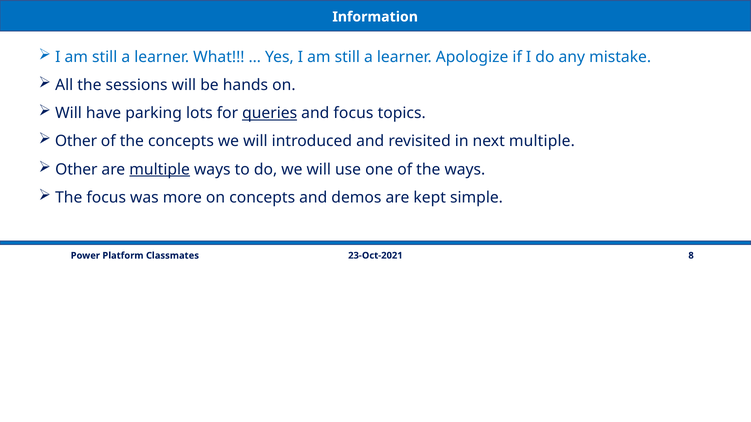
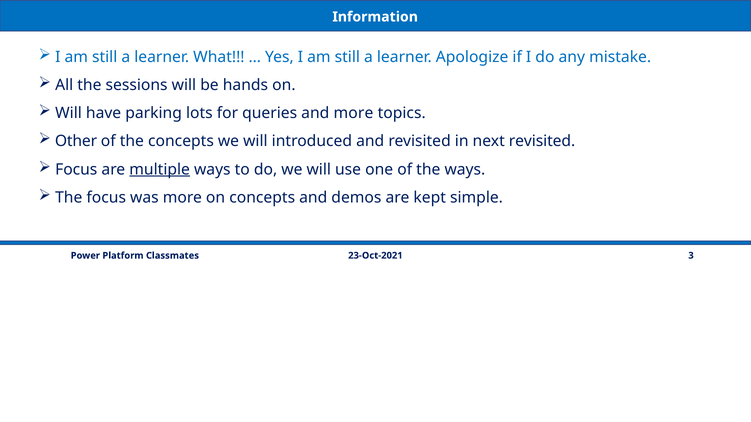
queries underline: present -> none (270, 113)
and focus: focus -> more (353, 113)
next multiple: multiple -> revisited (542, 141)
Other: Other -> Focus (76, 170)
8: 8 -> 3 (691, 256)
